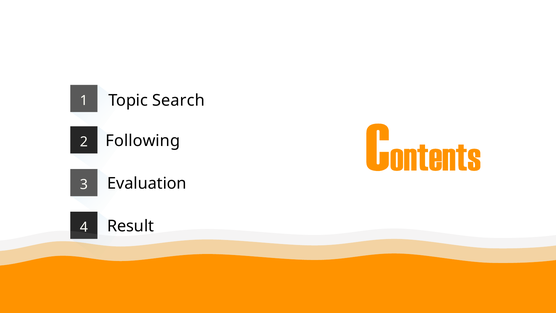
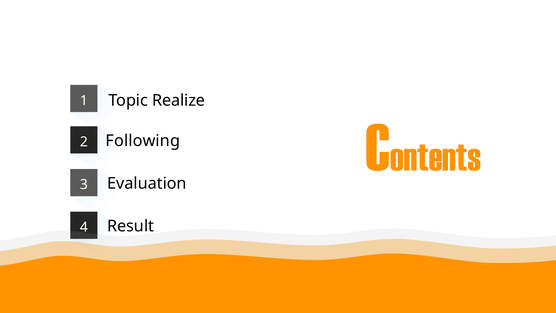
Search: Search -> Realize (179, 100)
